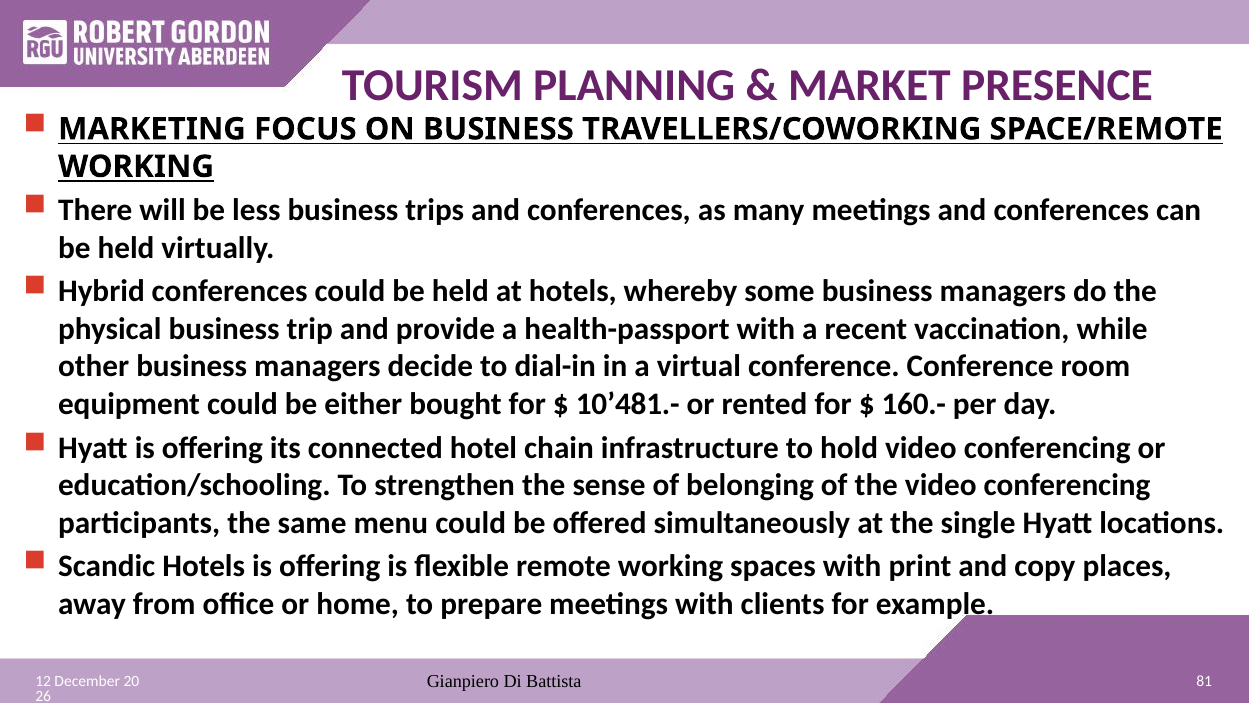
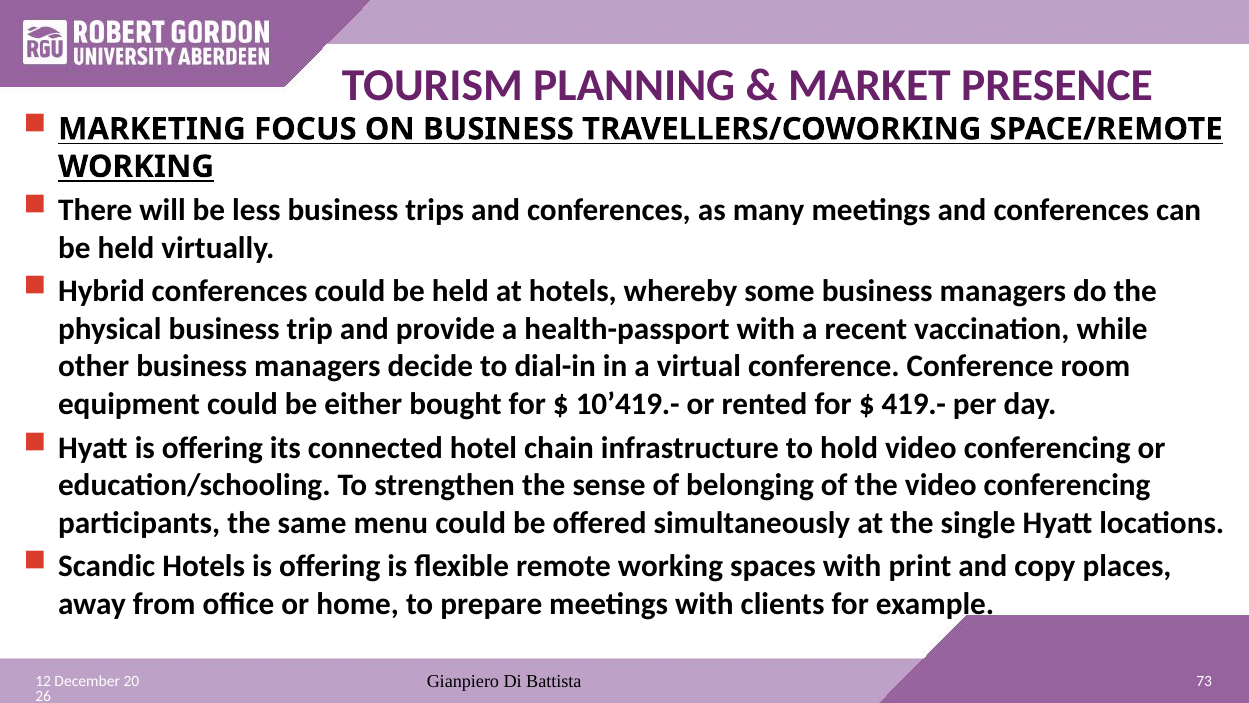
10’481.-: 10’481.- -> 10’419.- (628, 404)
160.-: 160.- -> 419.- (914, 404)
81: 81 -> 73 (1204, 681)
